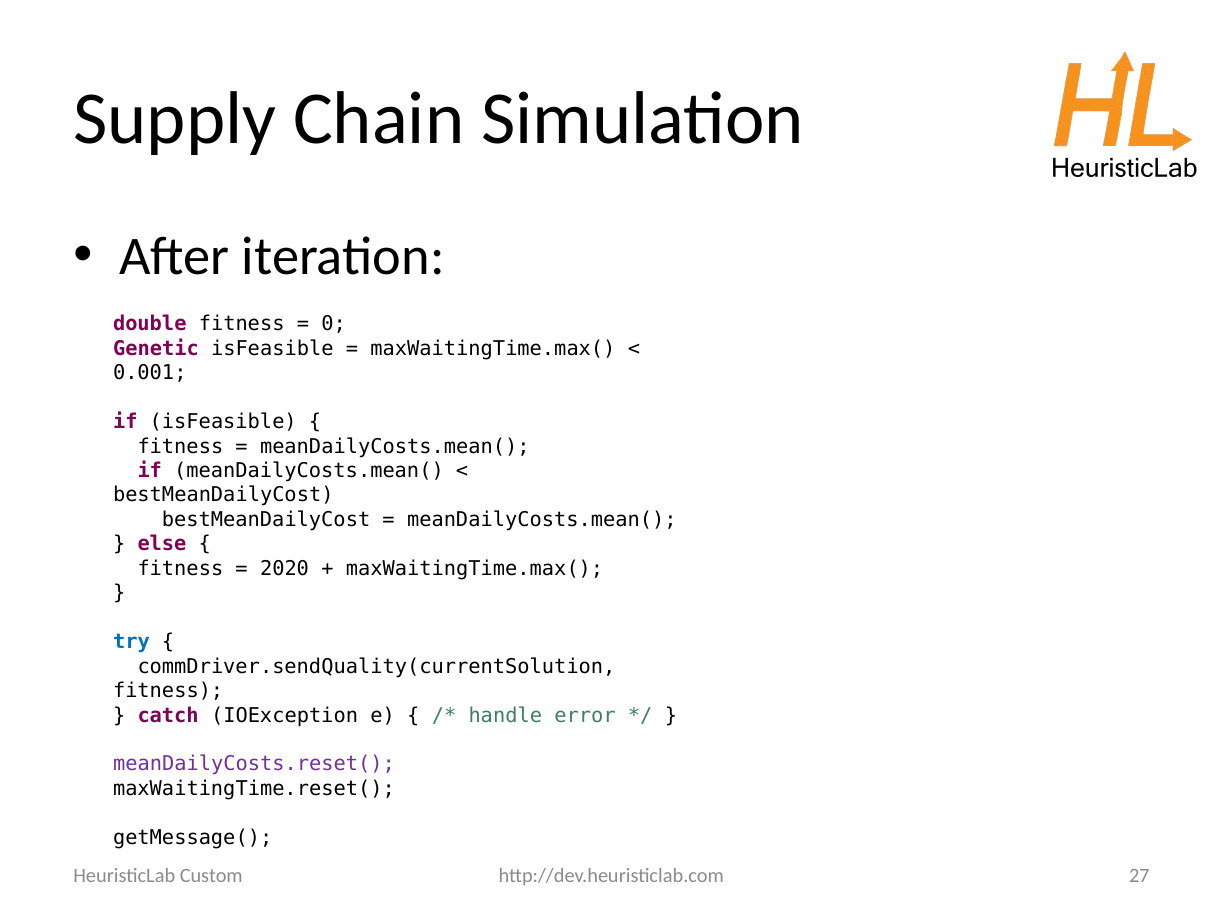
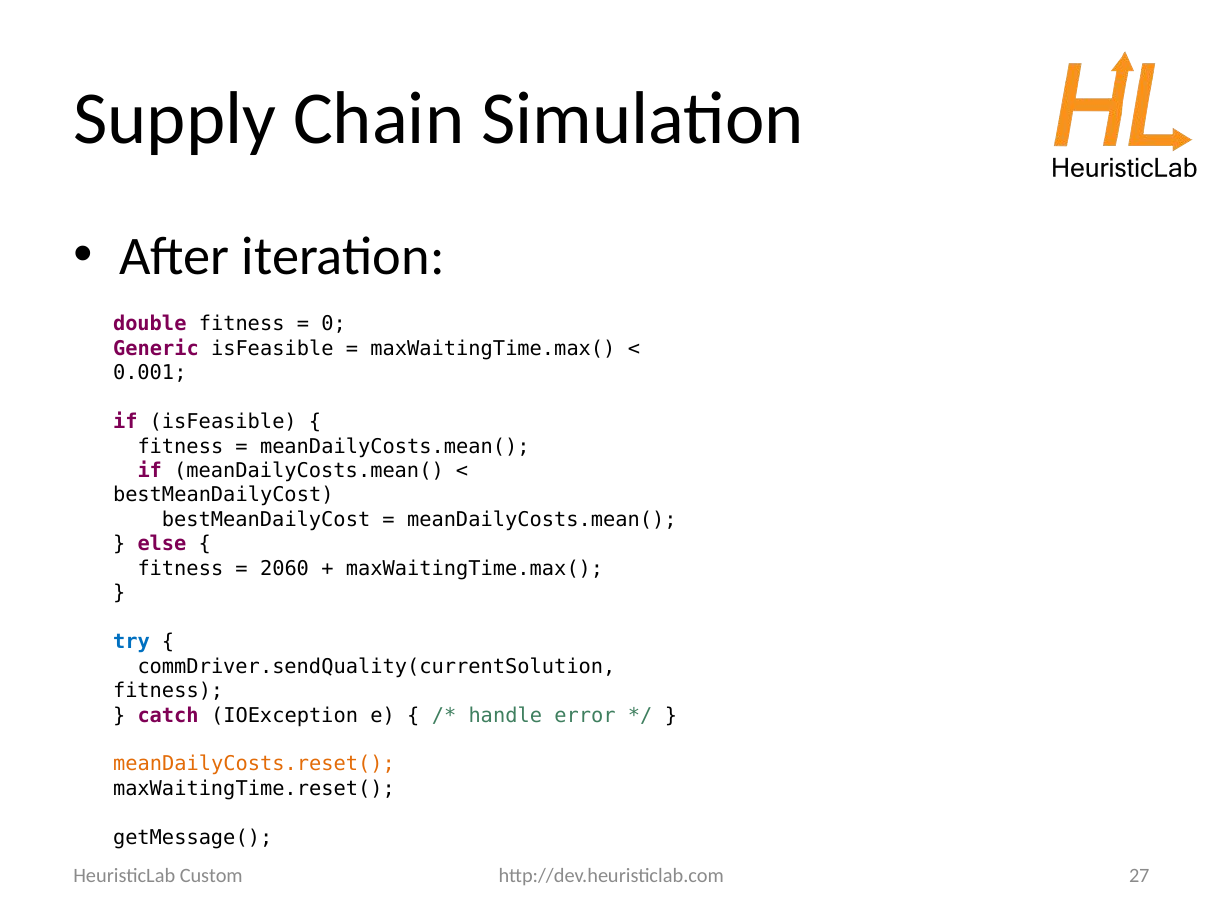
Genetic: Genetic -> Generic (156, 349)
2020: 2020 -> 2060 (285, 569)
meanDailyCosts.reset( colour: purple -> orange (254, 764)
